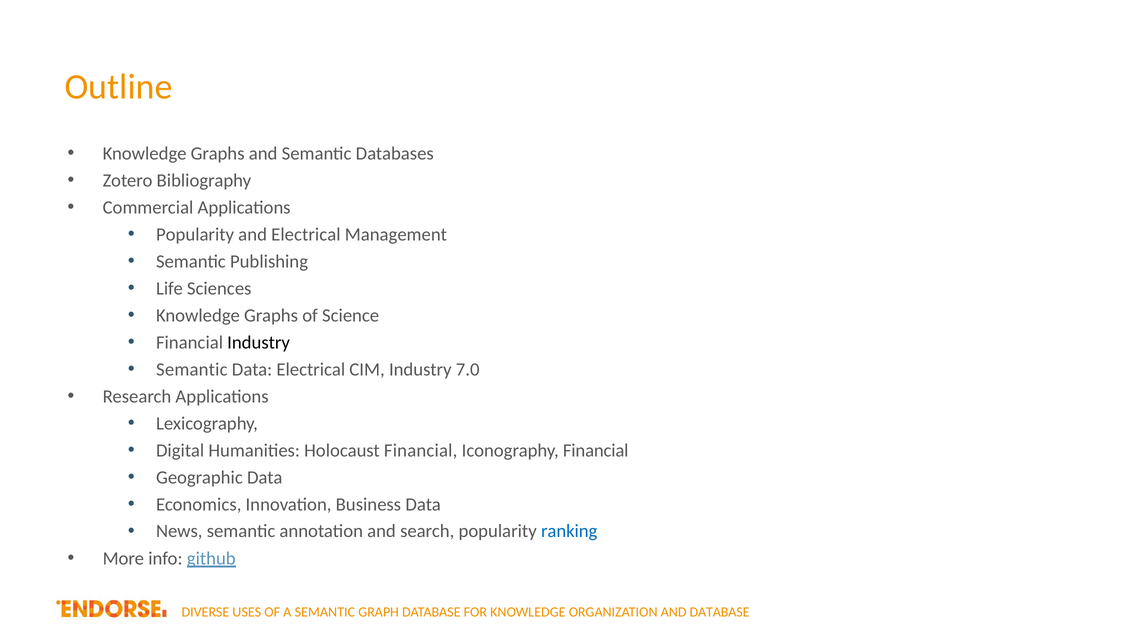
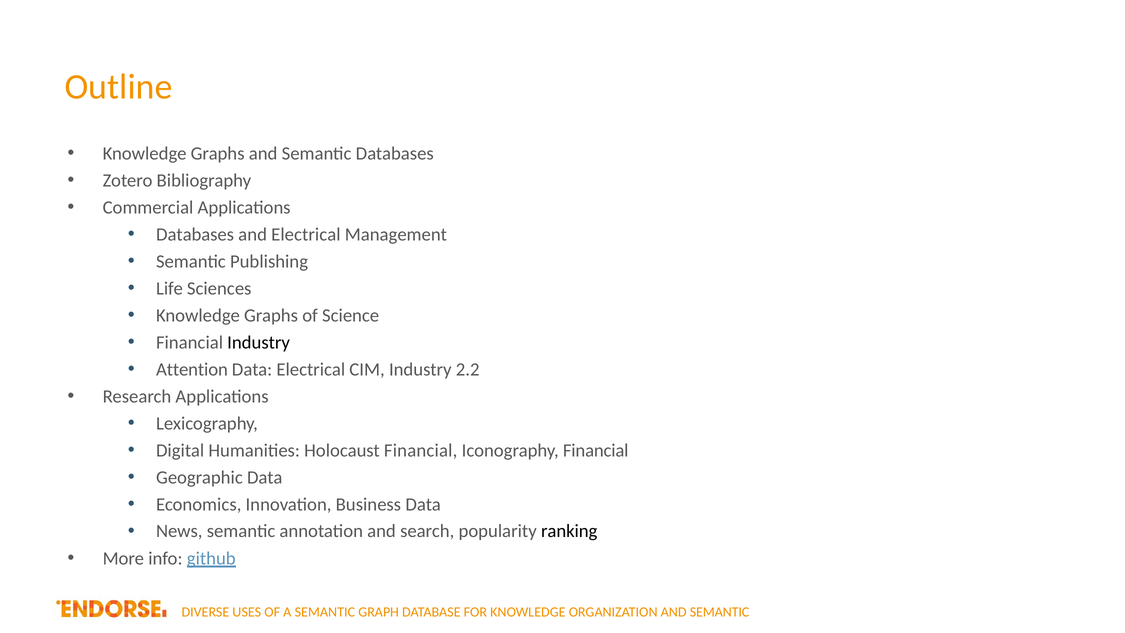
Popularity: Popularity -> Databases (195, 234)
Semantic: Semantic -> Attention (192, 369)
7.0: 7.0 -> 2.2 (468, 369)
ranking colour: blue -> black (569, 531)
ORGANIZATION AND DATABASE: DATABASE -> SEMANTIC (720, 612)
